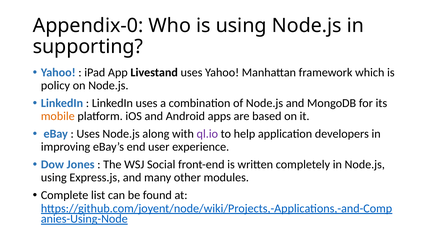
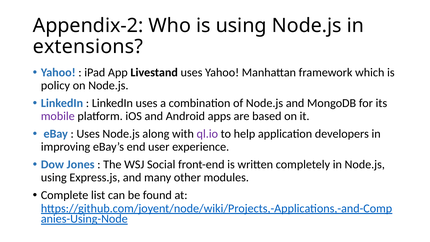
Appendix-0: Appendix-0 -> Appendix-2 (88, 25)
supporting: supporting -> extensions (88, 47)
mobile colour: orange -> purple (58, 116)
